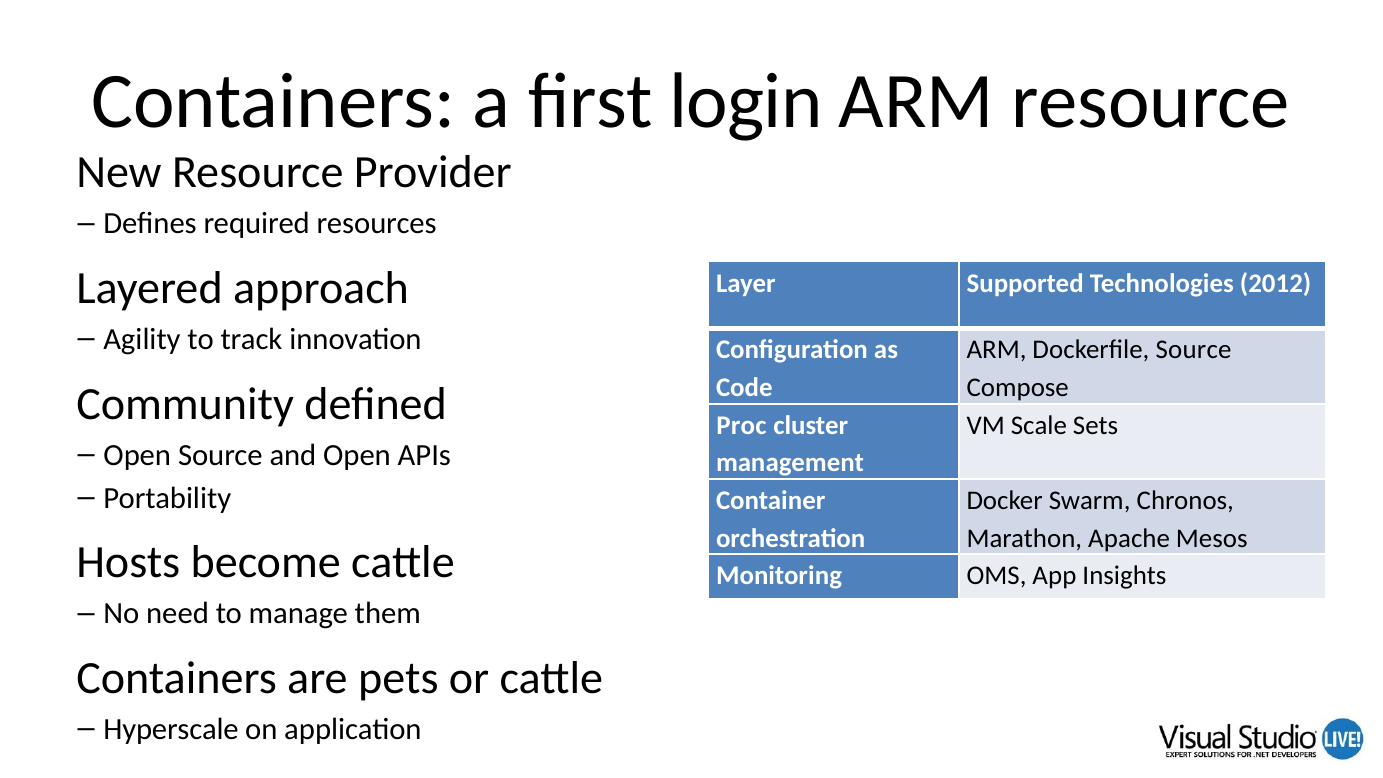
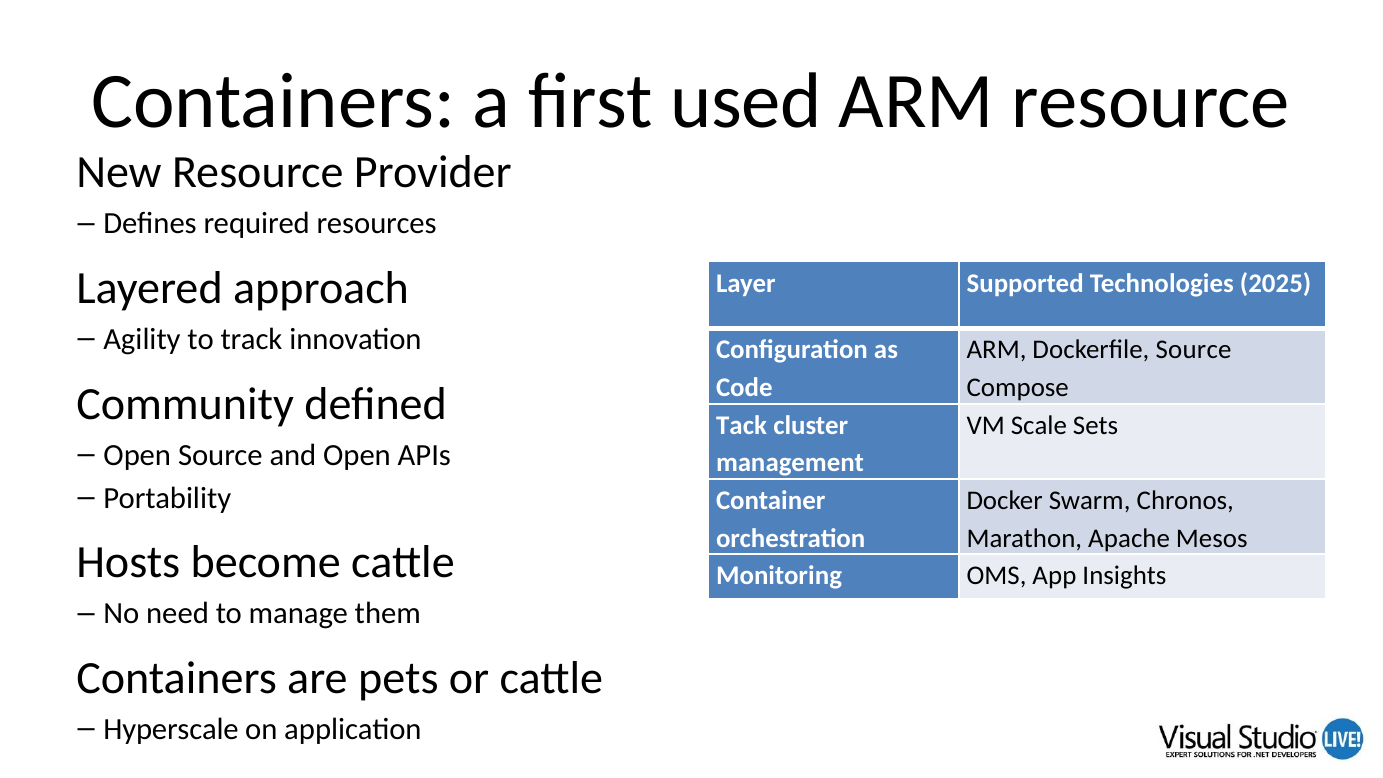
login: login -> used (746, 101)
2012: 2012 -> 2025 (1276, 283)
Proc: Proc -> Tack (742, 425)
